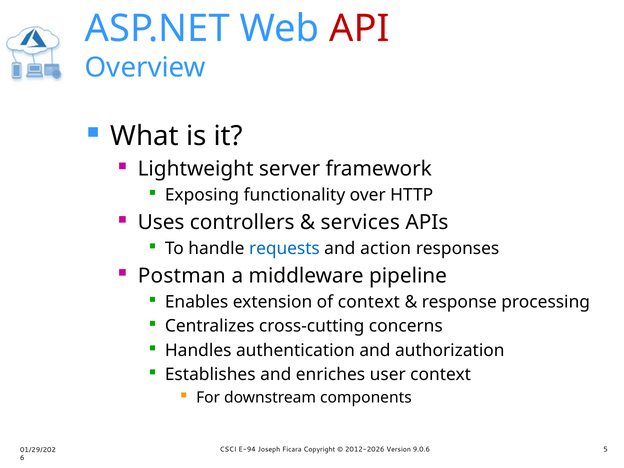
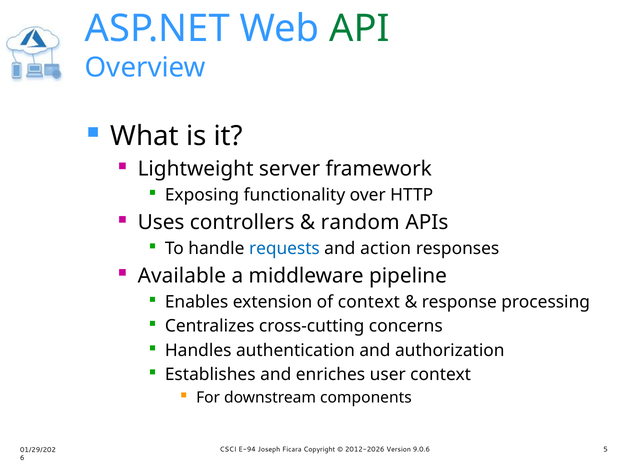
API colour: red -> green (359, 29)
services: services -> random (360, 222)
Postman: Postman -> Available (182, 276)
